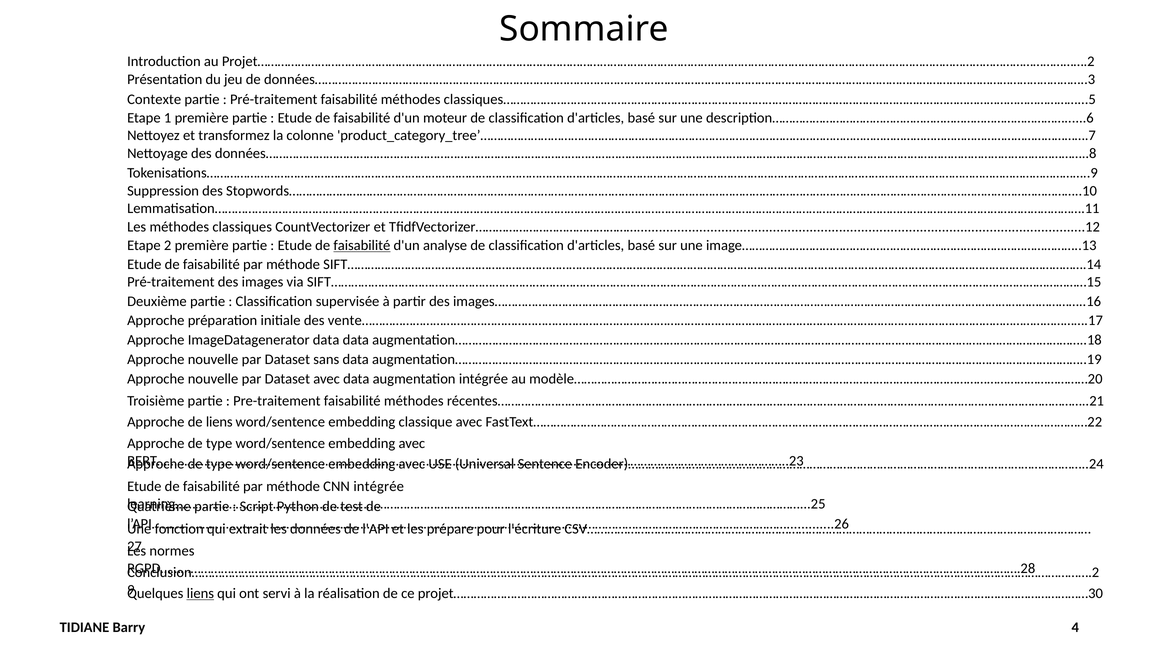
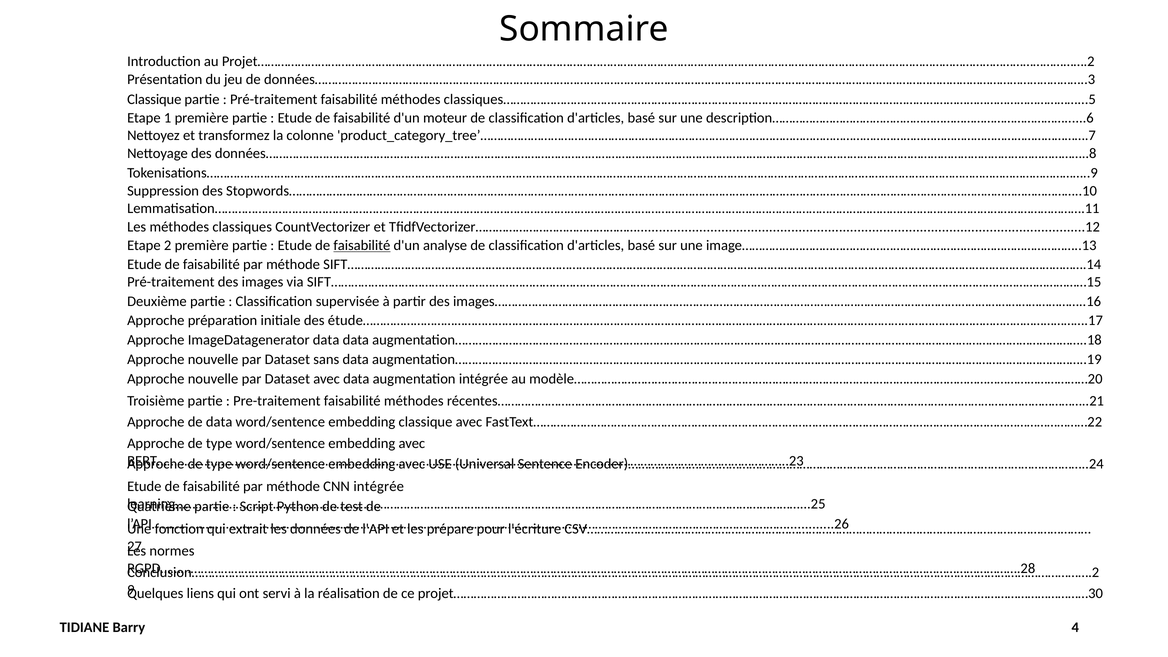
Contexte: Contexte -> Classique (154, 99)
vente…………………………………………………………………………………………………………………………………………………………………………………………….17: vente…………………………………………………………………………………………………………………………………………………………………………………………….17 -> étude…………………………………………………………………………………………………………………………………………………………………………………………….17 (715, 320)
de liens: liens -> data (219, 422)
liens underline: present -> none (200, 593)
